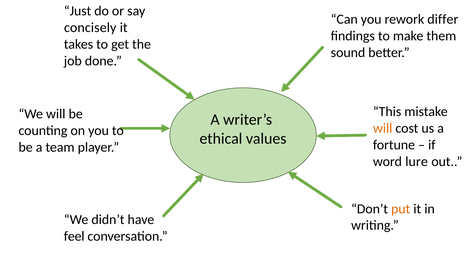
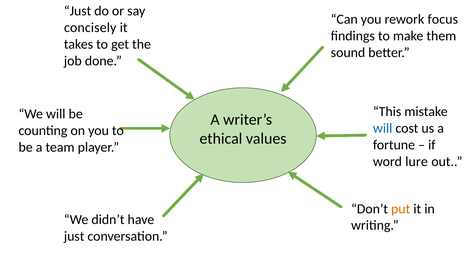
differ: differ -> focus (443, 19)
will colour: orange -> blue (383, 128)
feel: feel -> just (74, 236)
